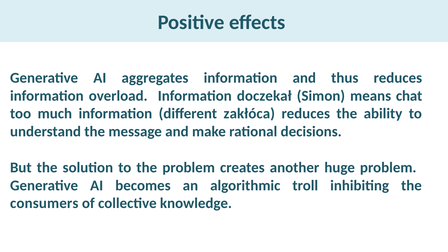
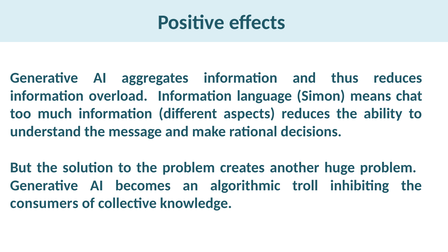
doczekał: doczekał -> language (264, 96)
zakłóca: zakłóca -> aspects (249, 114)
